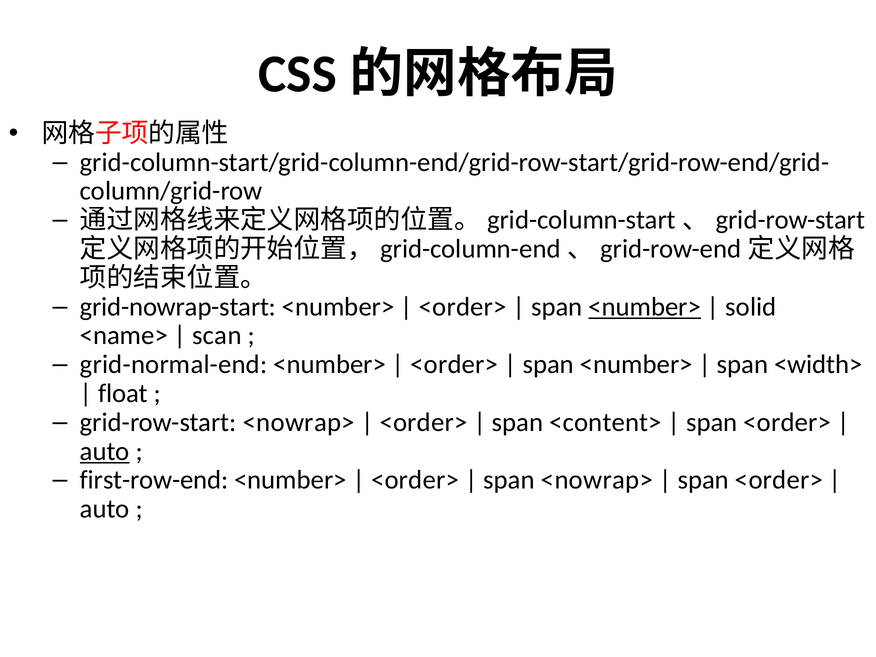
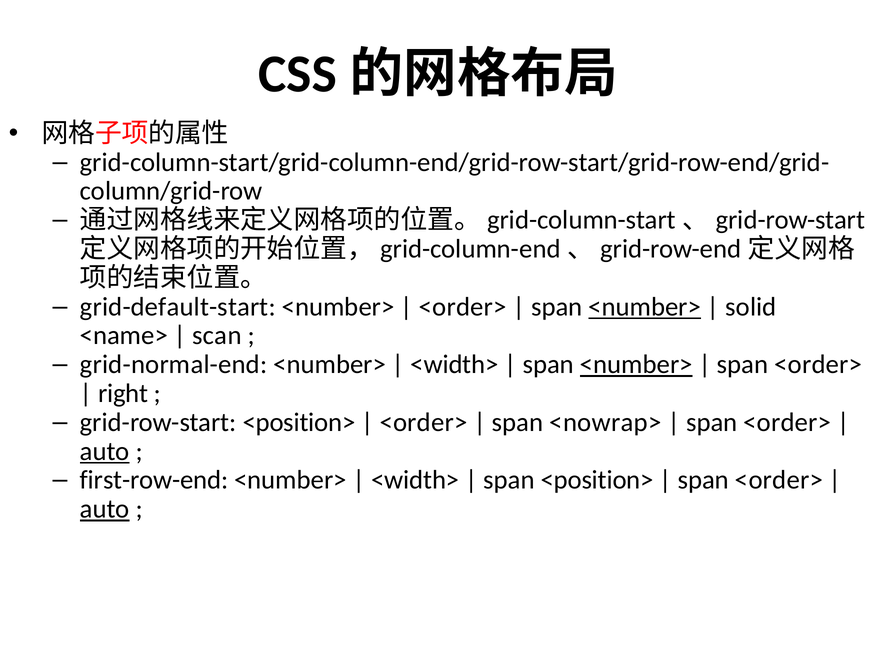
grid-nowrap-start: grid-nowrap-start -> grid-default-start (178, 307)
<order>: <order> -> <width> (454, 365)
<number> underline: none -> present (636, 365)
<width>: <width> -> <order> (818, 365)
float: float -> right (123, 393)
grid-row-start <nowrap>: <nowrap> -> <position> (299, 422)
<content>: <content> -> <nowrap> (605, 422)
<order>: <order> -> <width> (415, 480)
span <nowrap>: <nowrap> -> <position> (597, 480)
auto underline: none -> present (105, 509)
